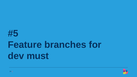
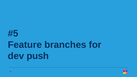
must: must -> push (38, 56)
